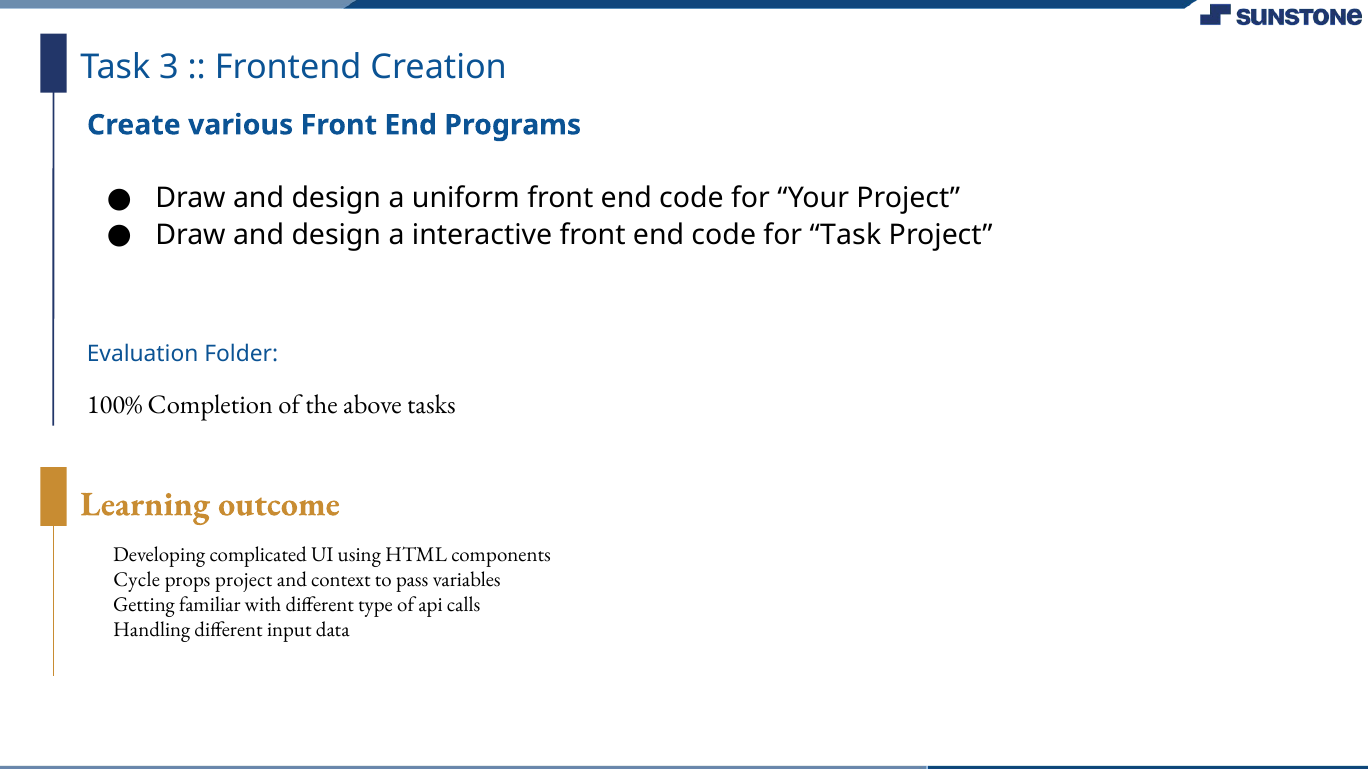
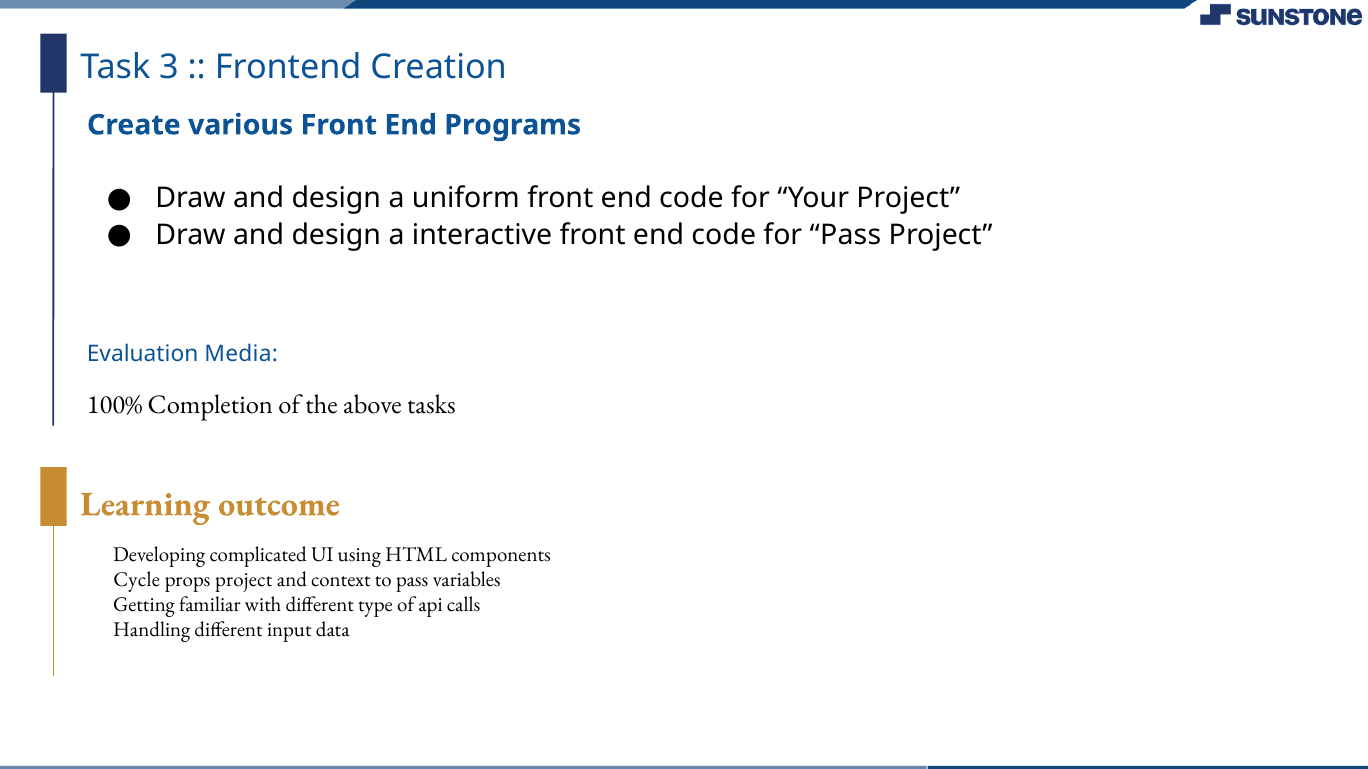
for Task: Task -> Pass (845, 235)
Folder: Folder -> Media (241, 354)
